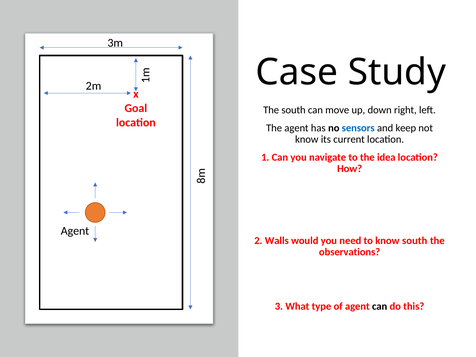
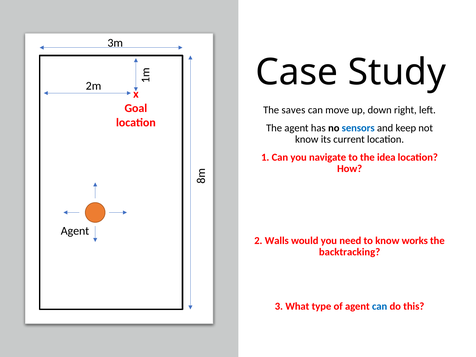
The south: south -> saves (293, 110)
know south: south -> works (415, 241)
observations: observations -> backtracking (350, 252)
can colour: black -> blue (380, 306)
